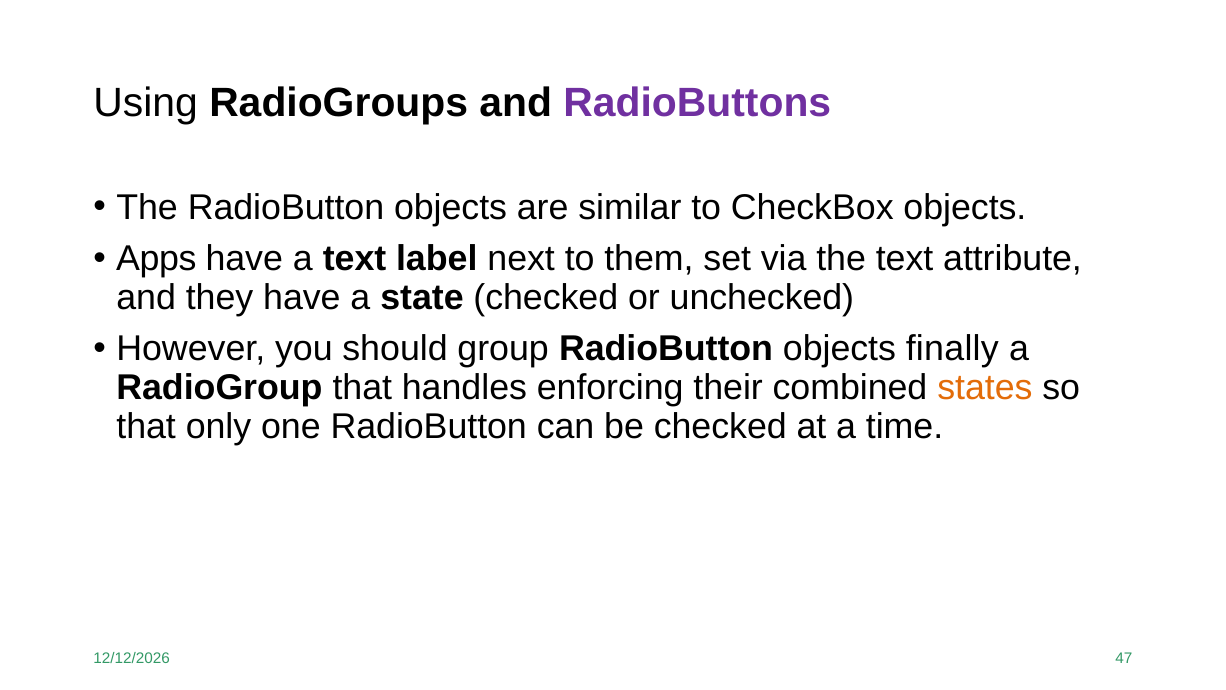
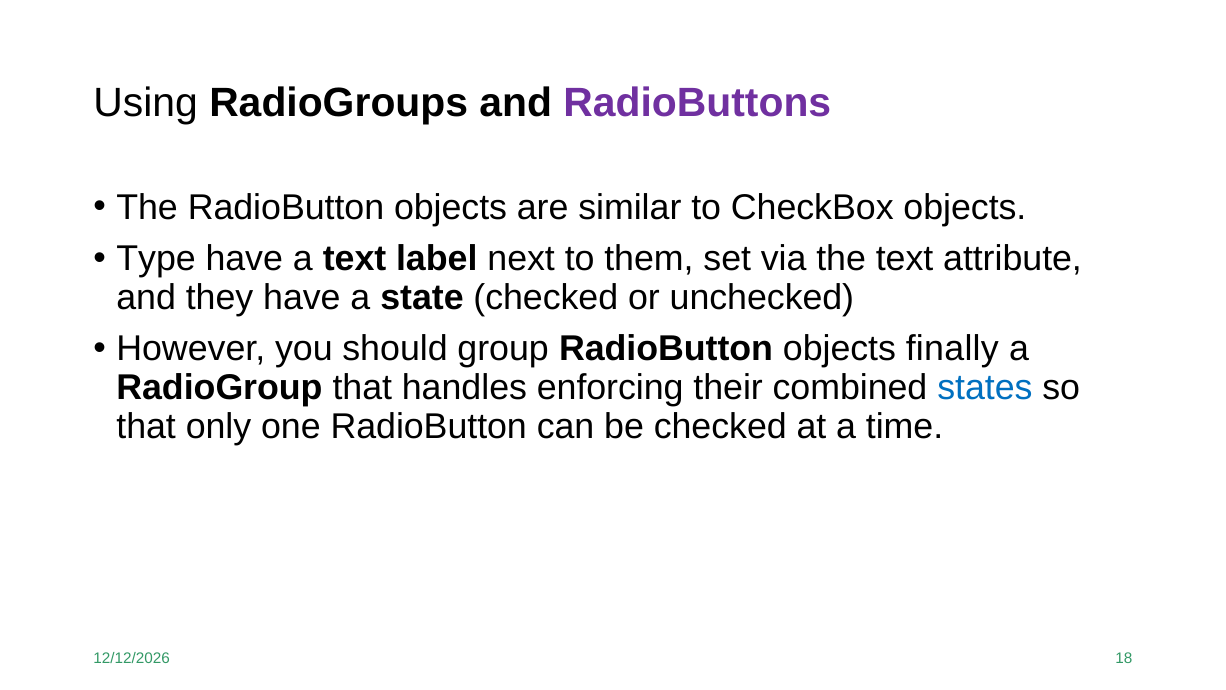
Apps: Apps -> Type (156, 259)
states colour: orange -> blue (985, 387)
47: 47 -> 18 (1124, 659)
